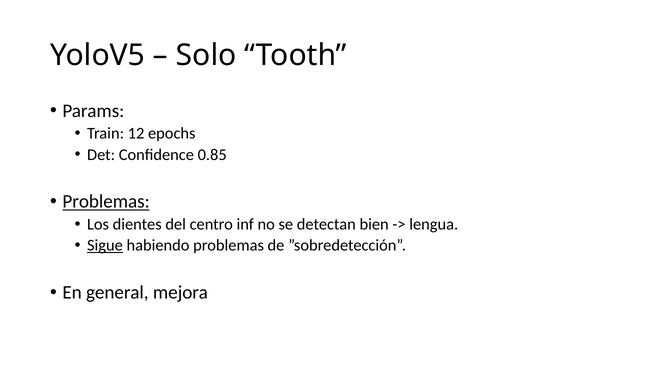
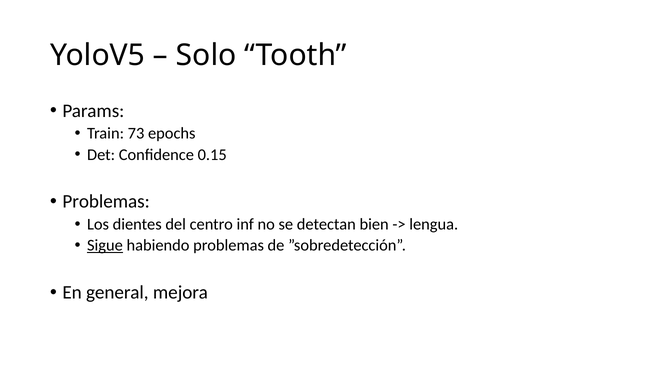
12: 12 -> 73 (136, 134)
0.85: 0.85 -> 0.15 (212, 155)
Problemas underline: present -> none (106, 202)
